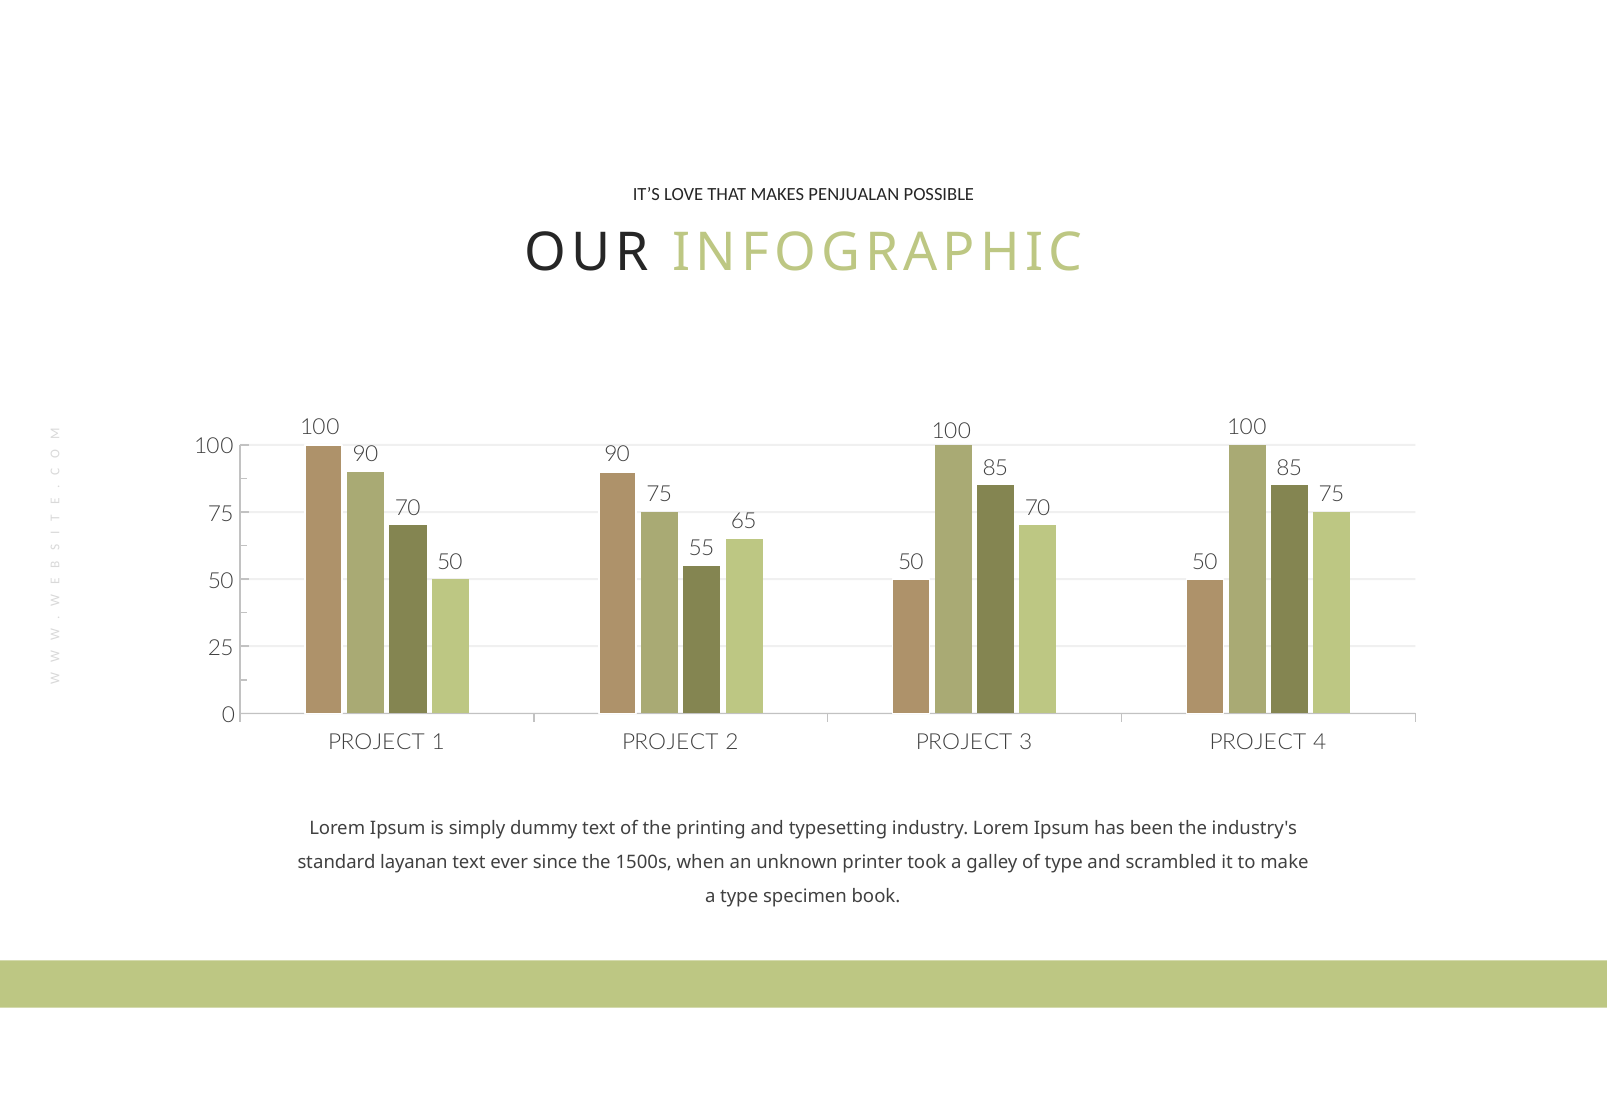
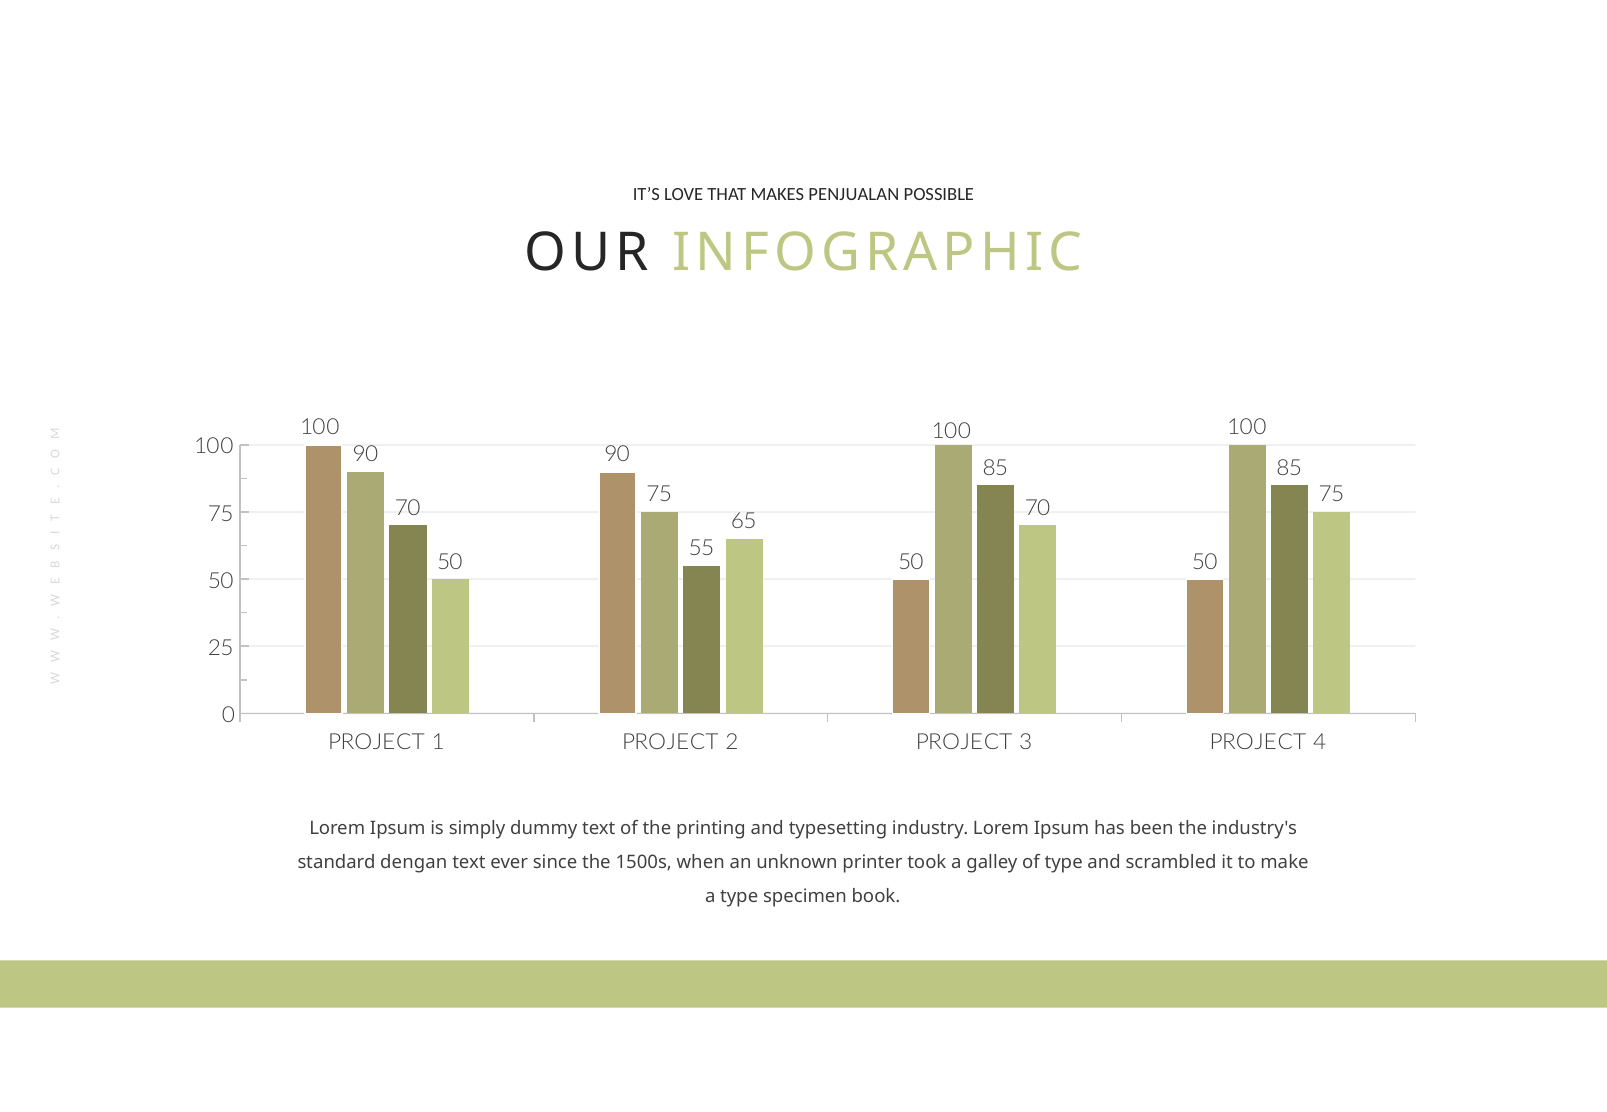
layanan: layanan -> dengan (414, 863)
